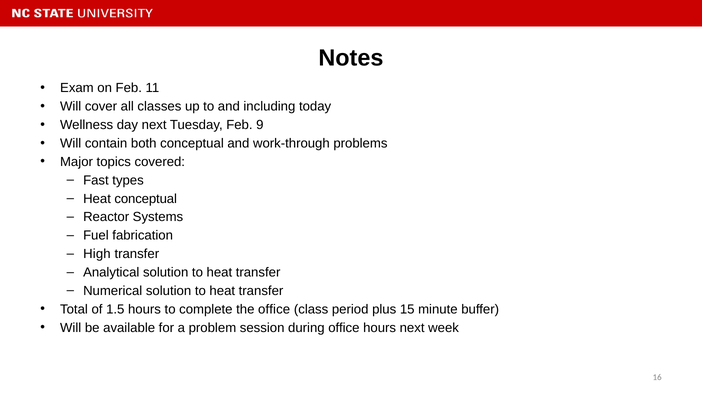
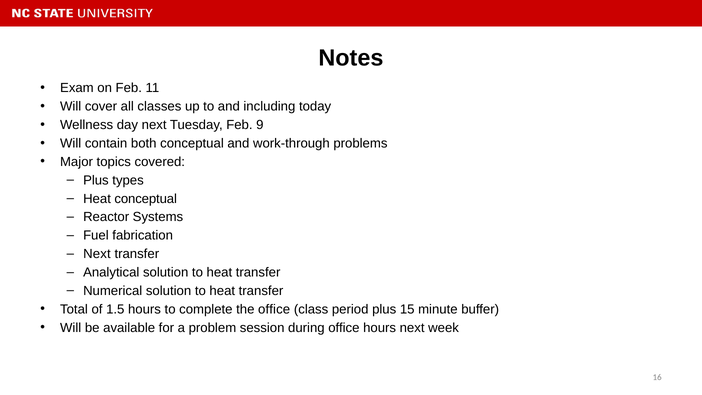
Fast: Fast -> Plus (96, 180)
High: High -> Next (97, 254)
